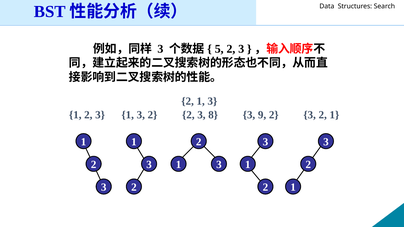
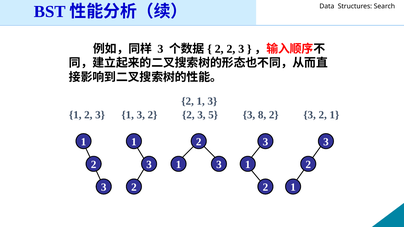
5: 5 -> 2 (219, 49)
8: 8 -> 5 (213, 115)
9: 9 -> 8 (262, 115)
